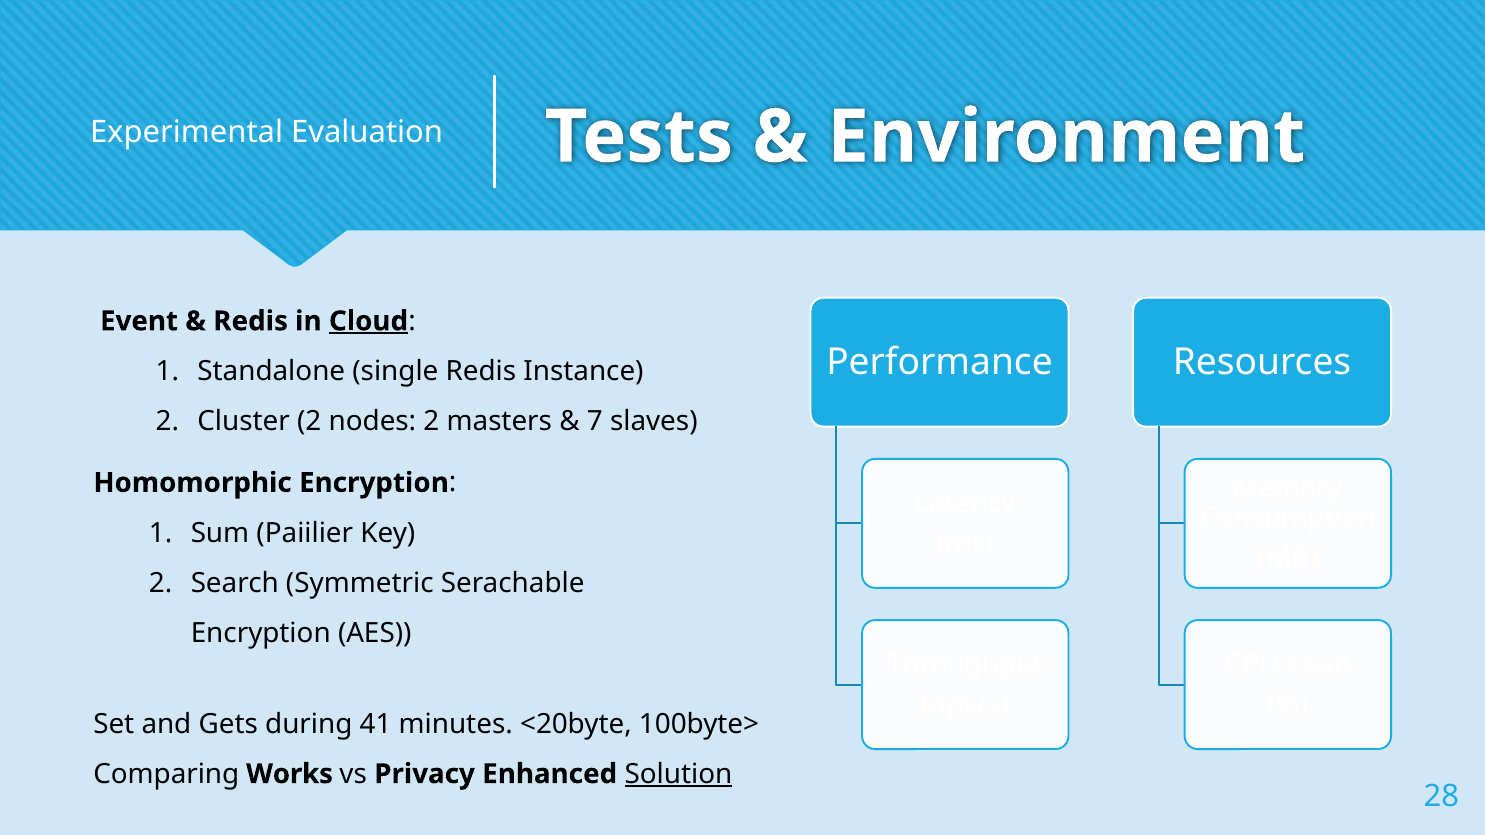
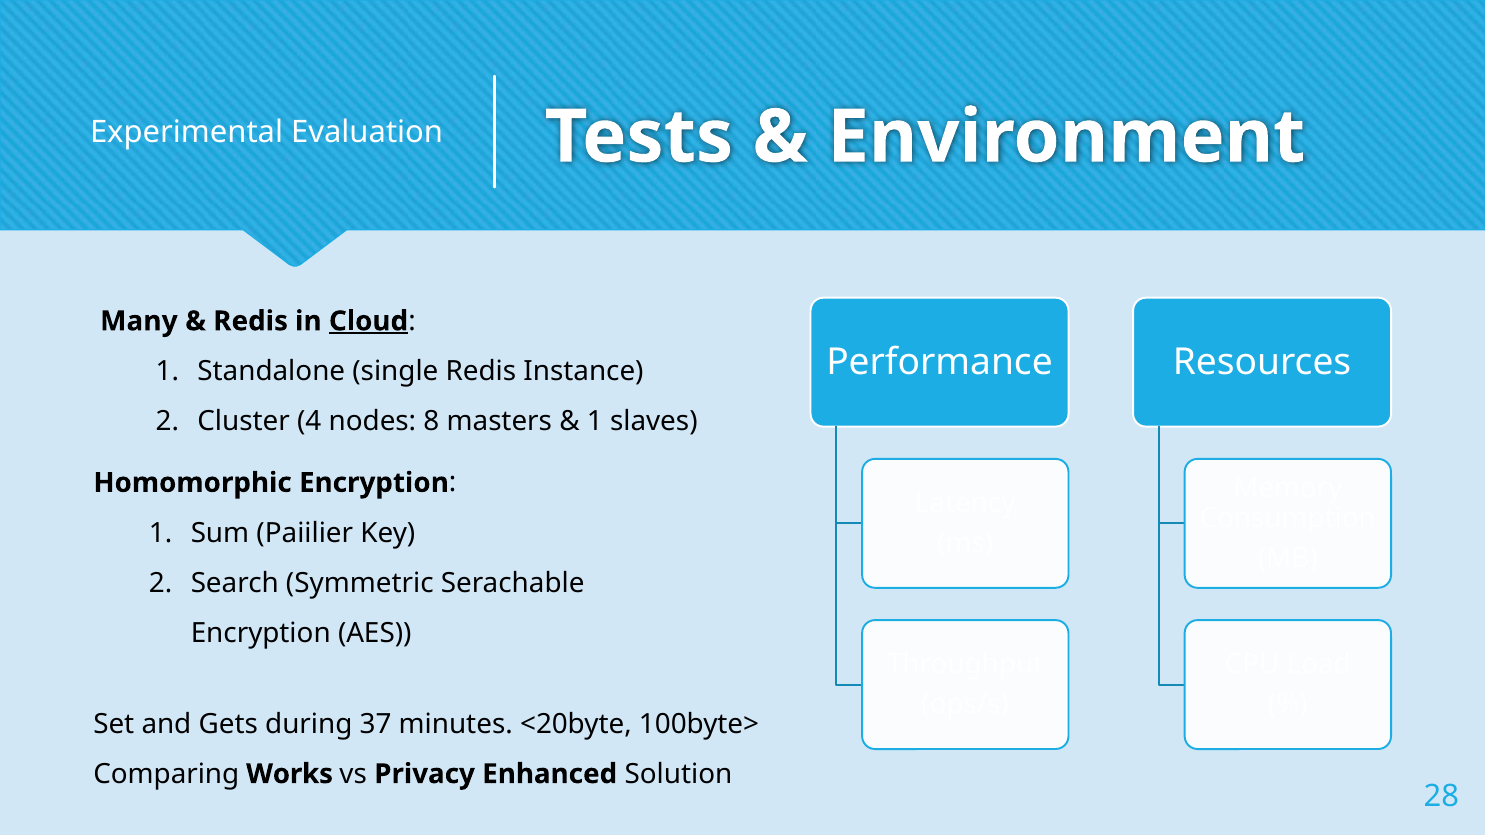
Event: Event -> Many (139, 321)
Cluster 2: 2 -> 4 (309, 422)
nodes 2: 2 -> 8 (431, 422)
7: 7 -> 1 (595, 422)
41: 41 -> 37 (376, 724)
Solution underline: present -> none (678, 774)
